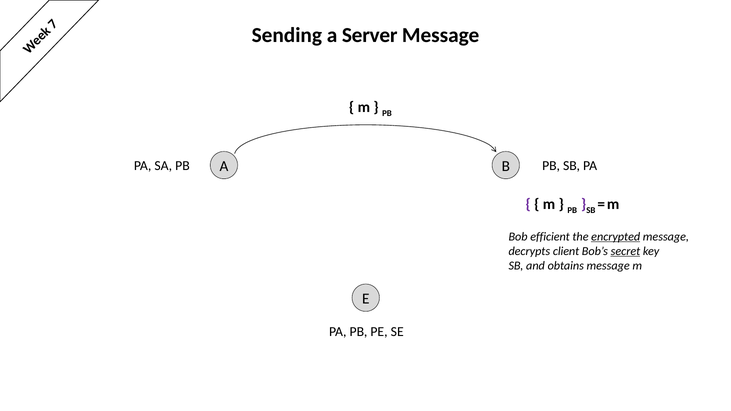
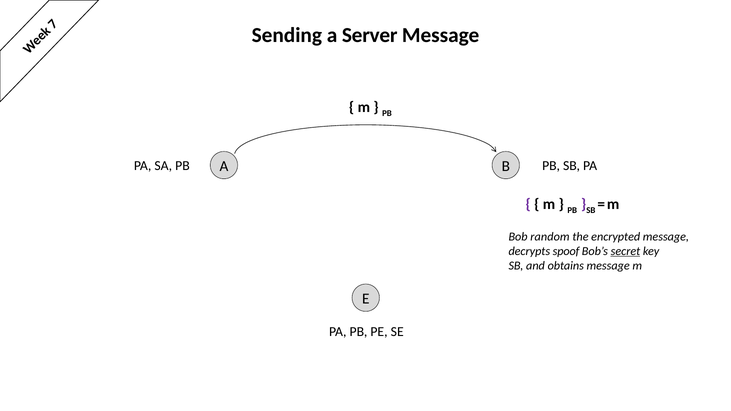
efficient: efficient -> random (550, 237)
encrypted underline: present -> none (616, 237)
client: client -> spoof (566, 251)
